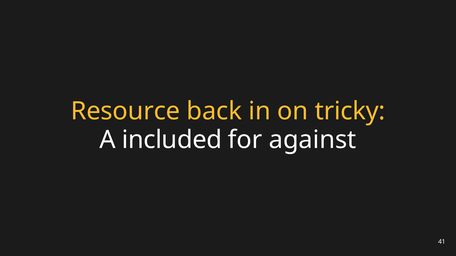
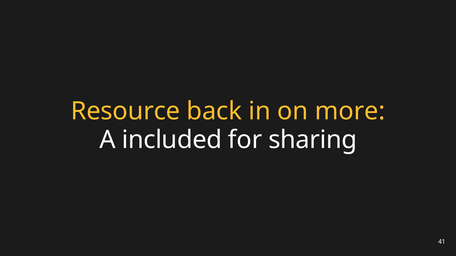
tricky: tricky -> more (350, 111)
against: against -> sharing (313, 140)
